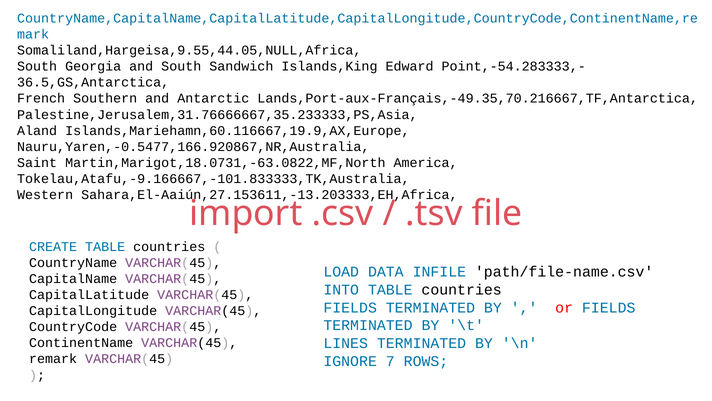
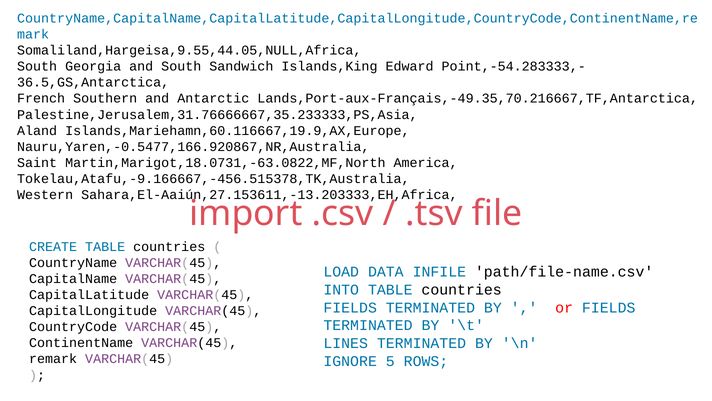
Tokelau,Atafu,-9.166667,-101.833333,TK,Australia: Tokelau,Atafu,-9.166667,-101.833333,TK,Australia -> Tokelau,Atafu,-9.166667,-456.515378,TK,Australia (213, 179)
7: 7 -> 5 (390, 361)
